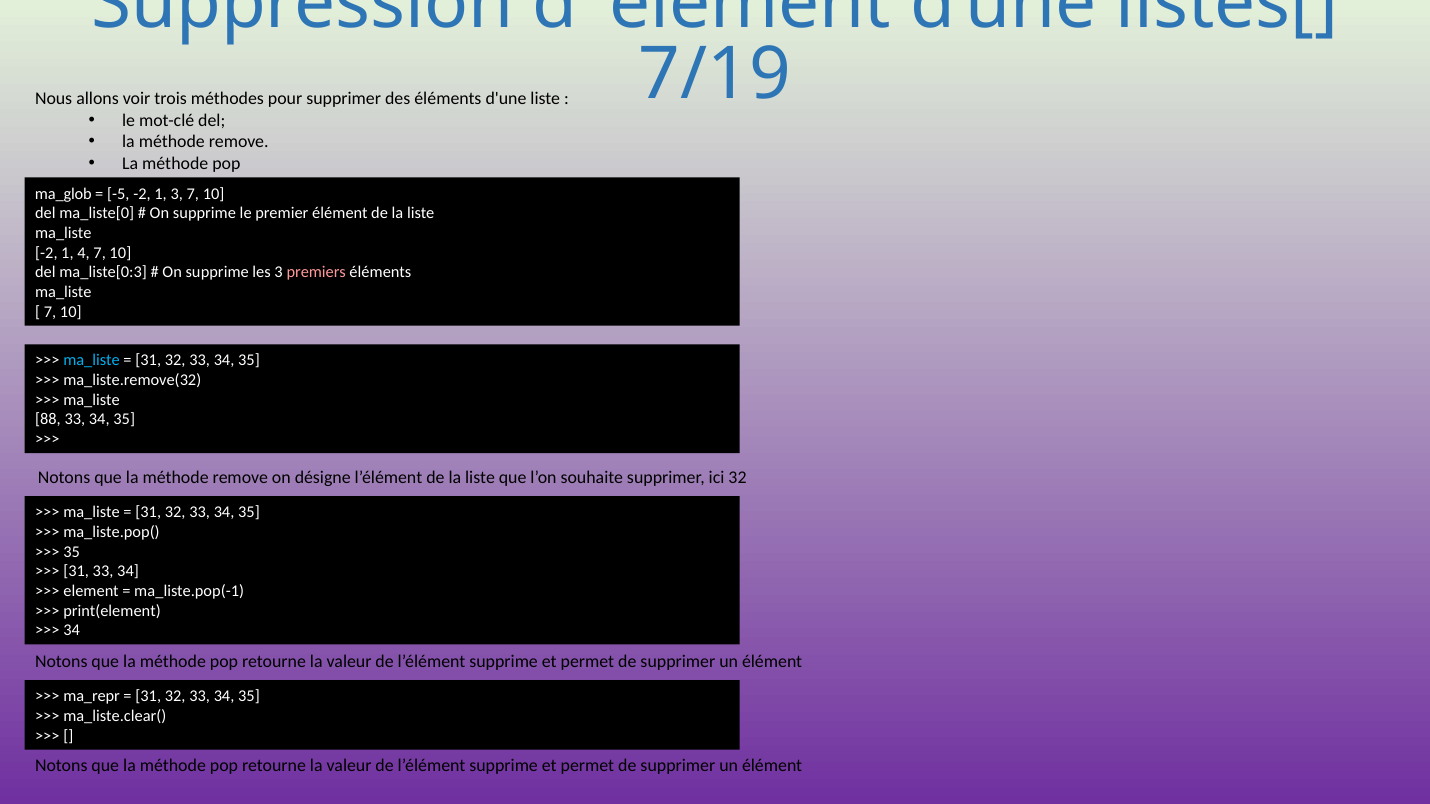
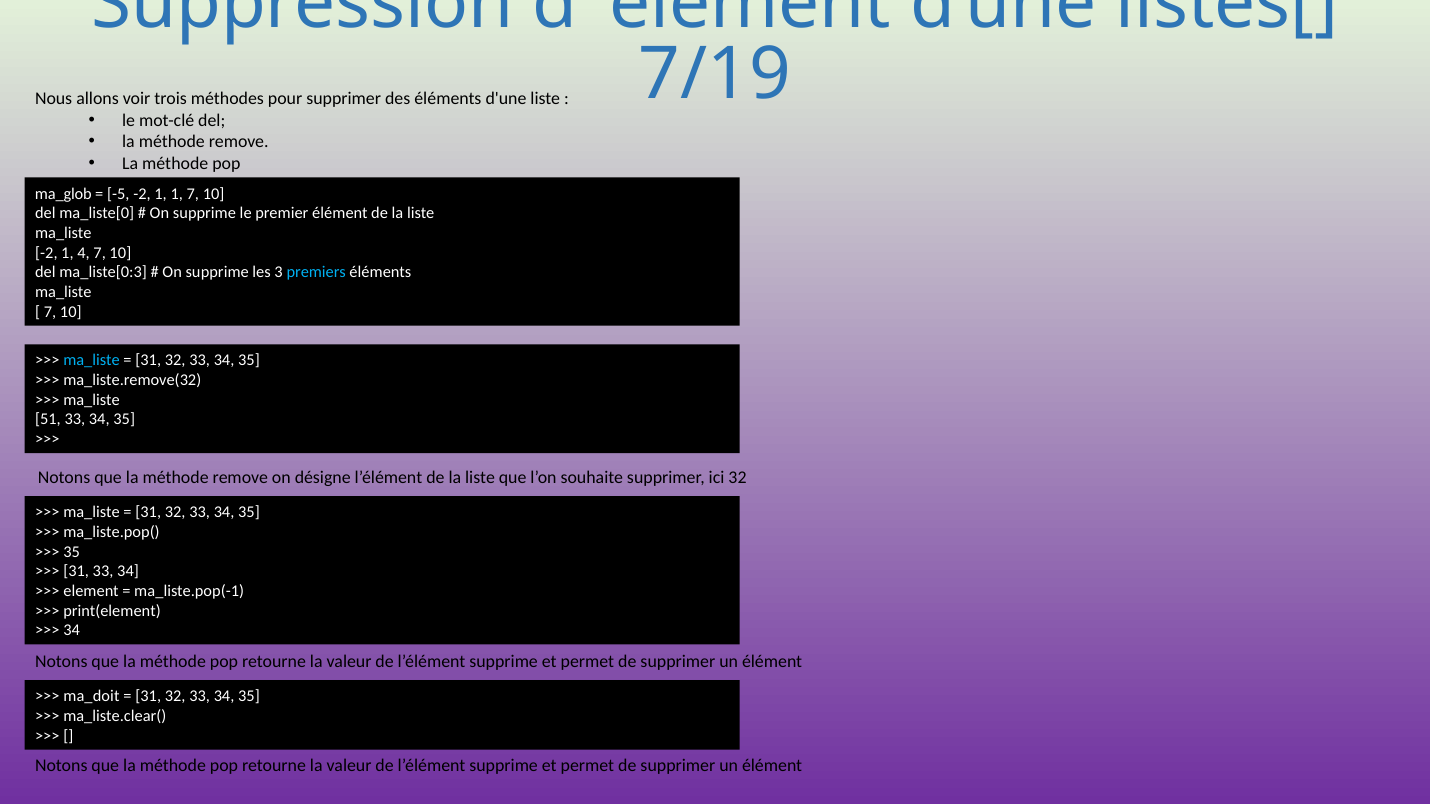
1 3: 3 -> 1 (177, 194)
premiers colour: pink -> light blue (316, 272)
88: 88 -> 51 (48, 420)
ma_repr: ma_repr -> ma_doit (91, 697)
